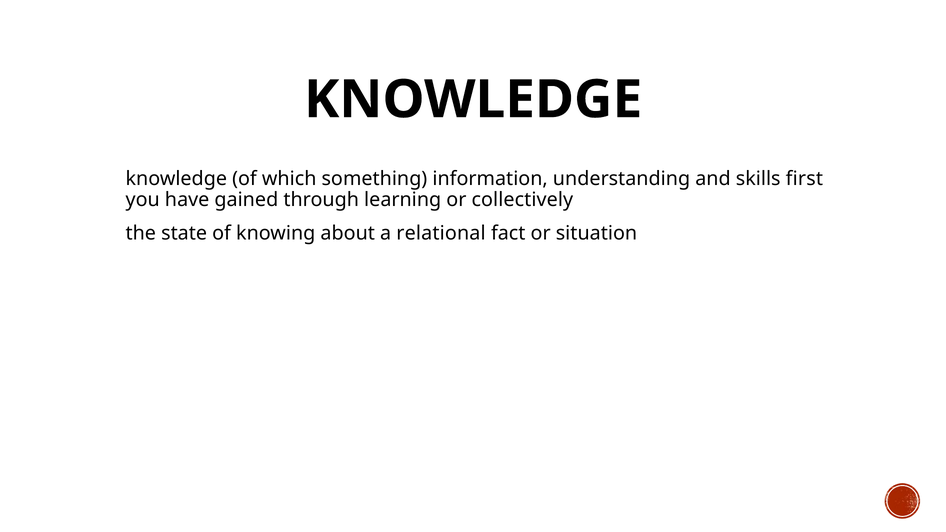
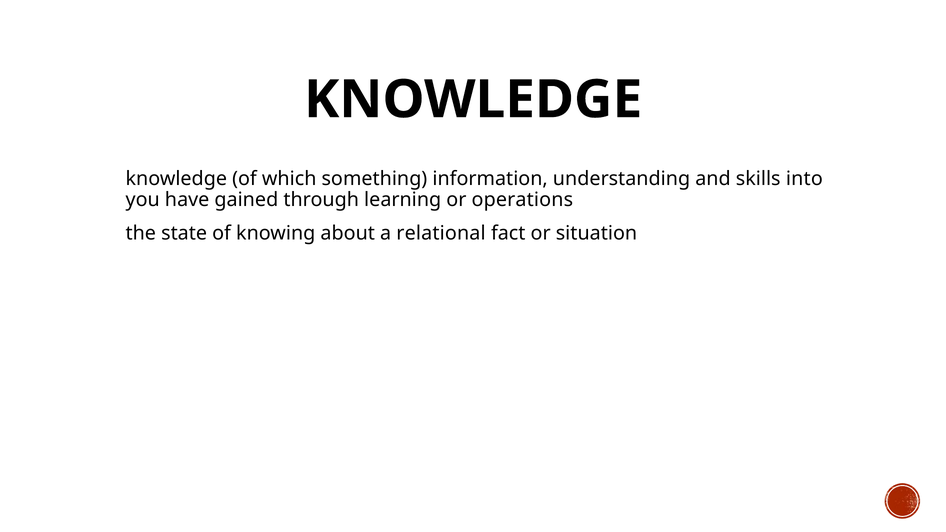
first: first -> into (804, 179)
collectively: collectively -> operations (522, 200)
